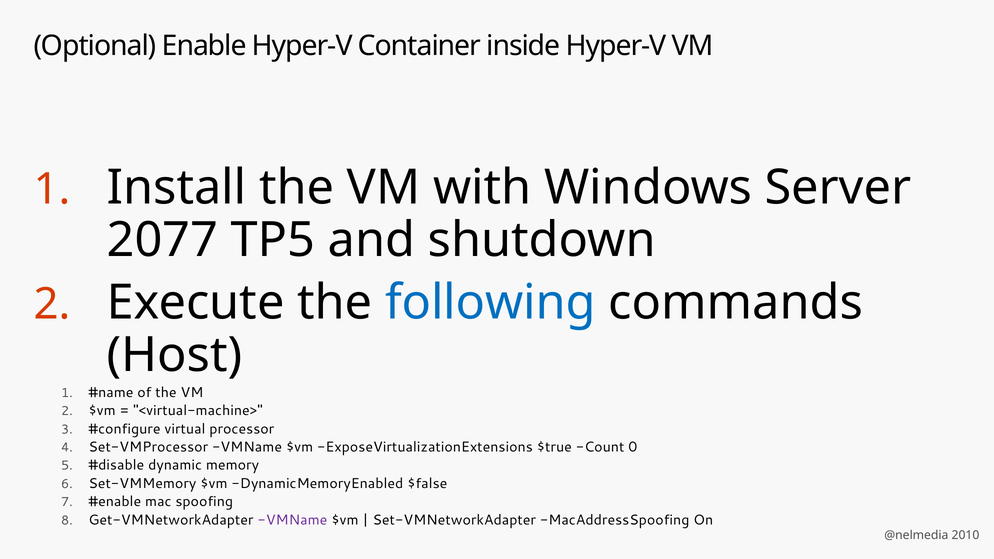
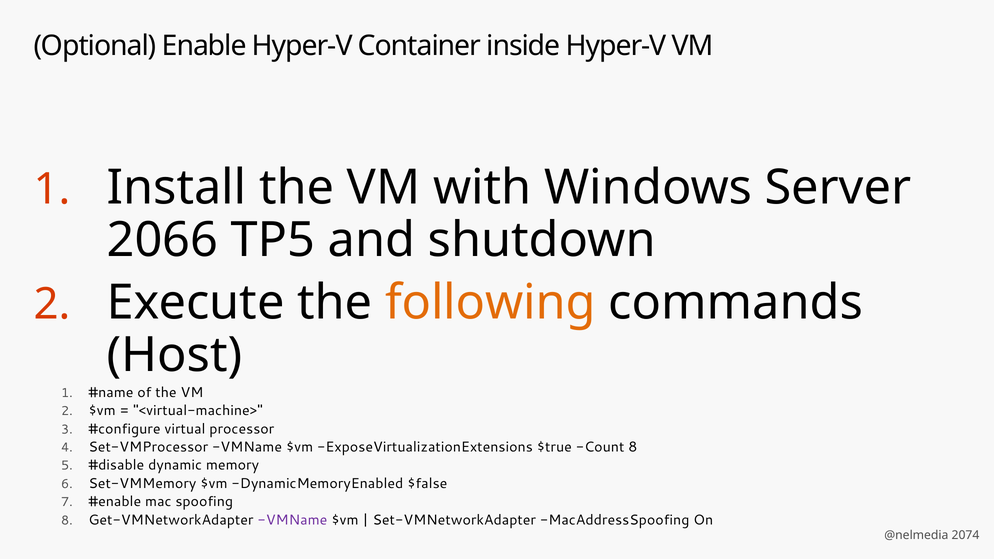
2077: 2077 -> 2066 (162, 240)
following colour: blue -> orange (490, 303)
Count 0: 0 -> 8 (633, 447)
2010: 2010 -> 2074 (965, 535)
